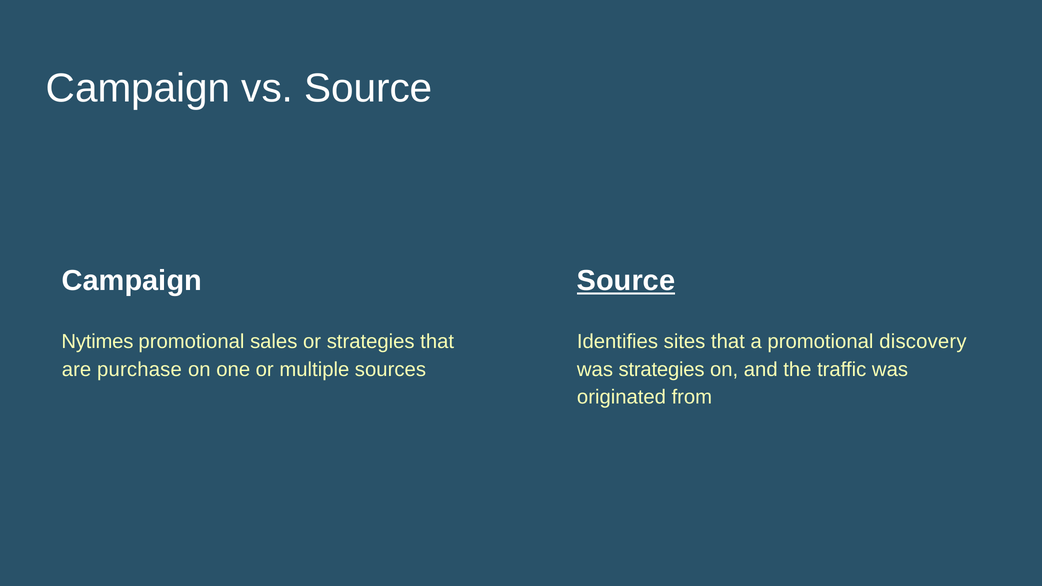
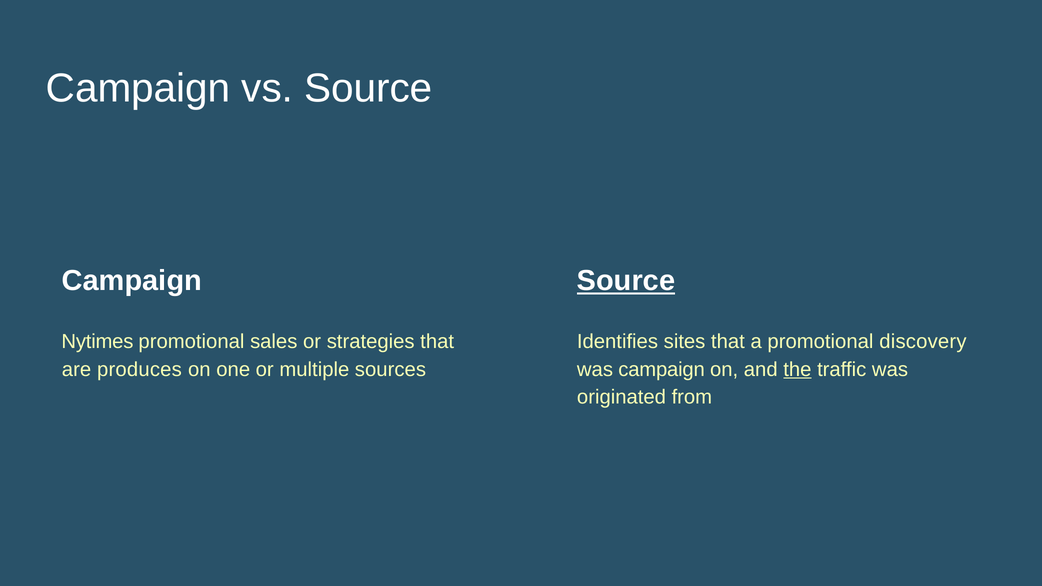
purchase: purchase -> produces (139, 369)
was strategies: strategies -> campaign (662, 369)
the underline: none -> present (797, 369)
